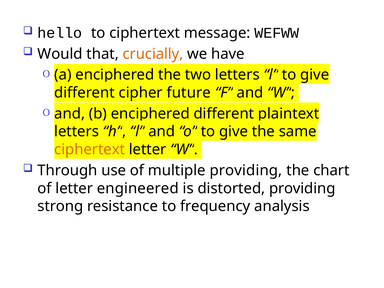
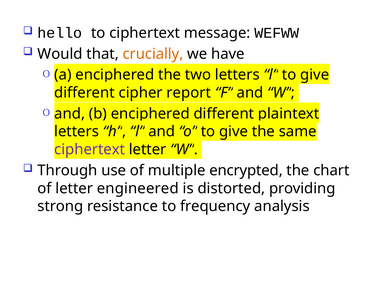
future: future -> report (189, 93)
ciphertext colour: orange -> purple (90, 149)
multiple providing: providing -> encrypted (246, 170)
